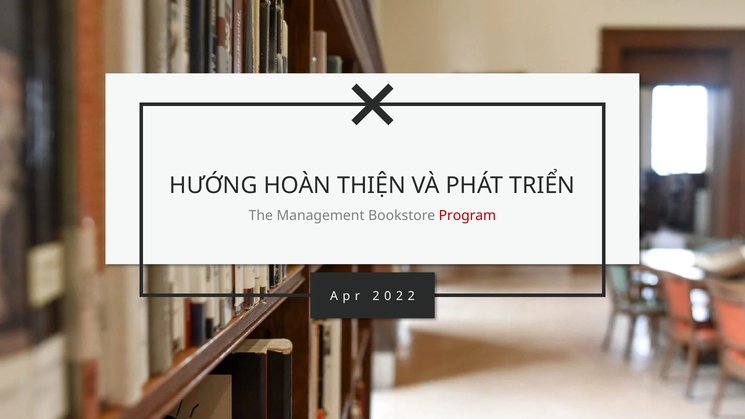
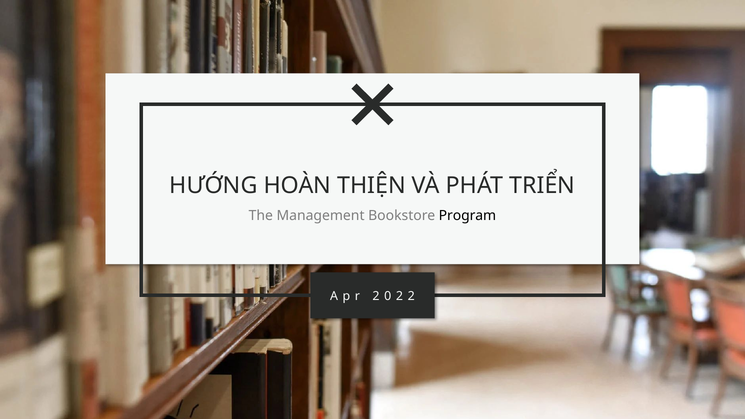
Program colour: red -> black (467, 216)
